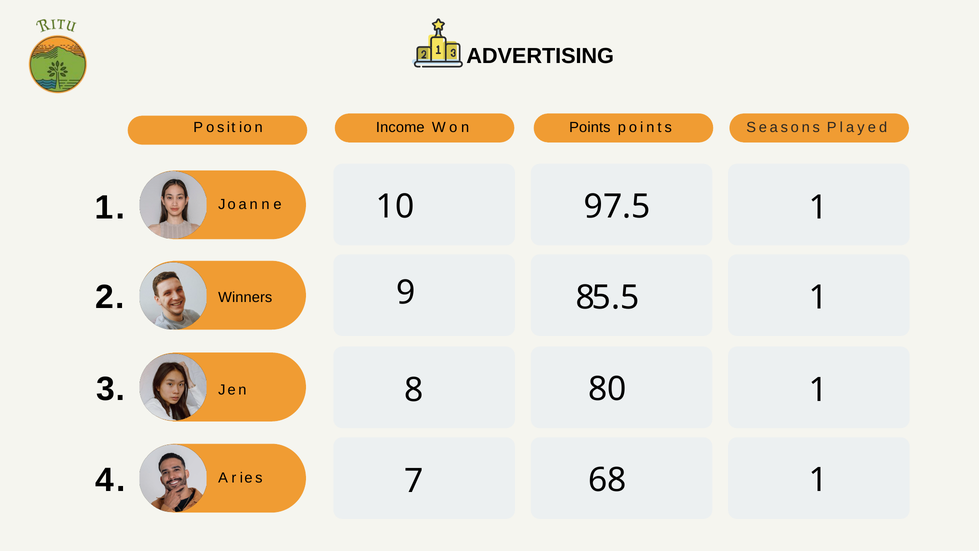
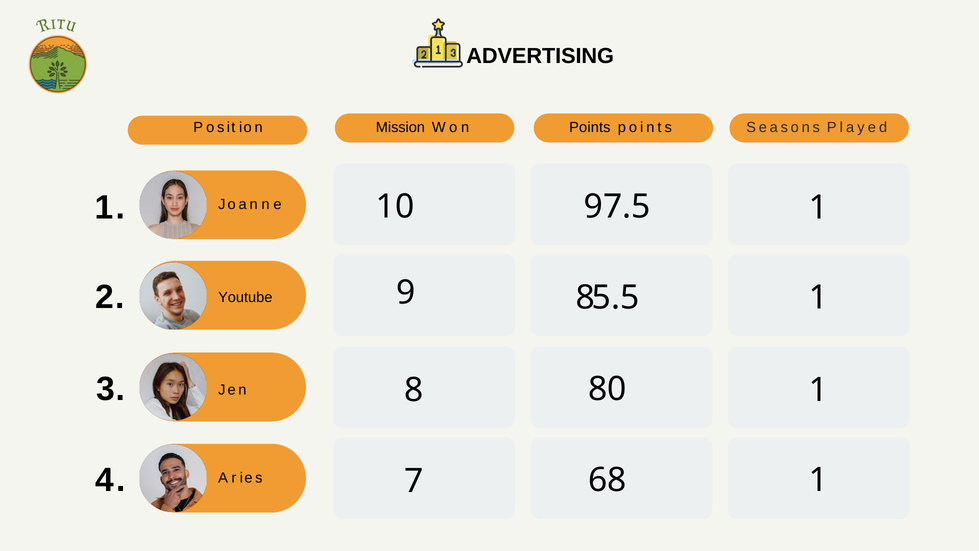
Income: Income -> Mission (400, 128)
Winners: Winners -> Youtube (245, 297)
